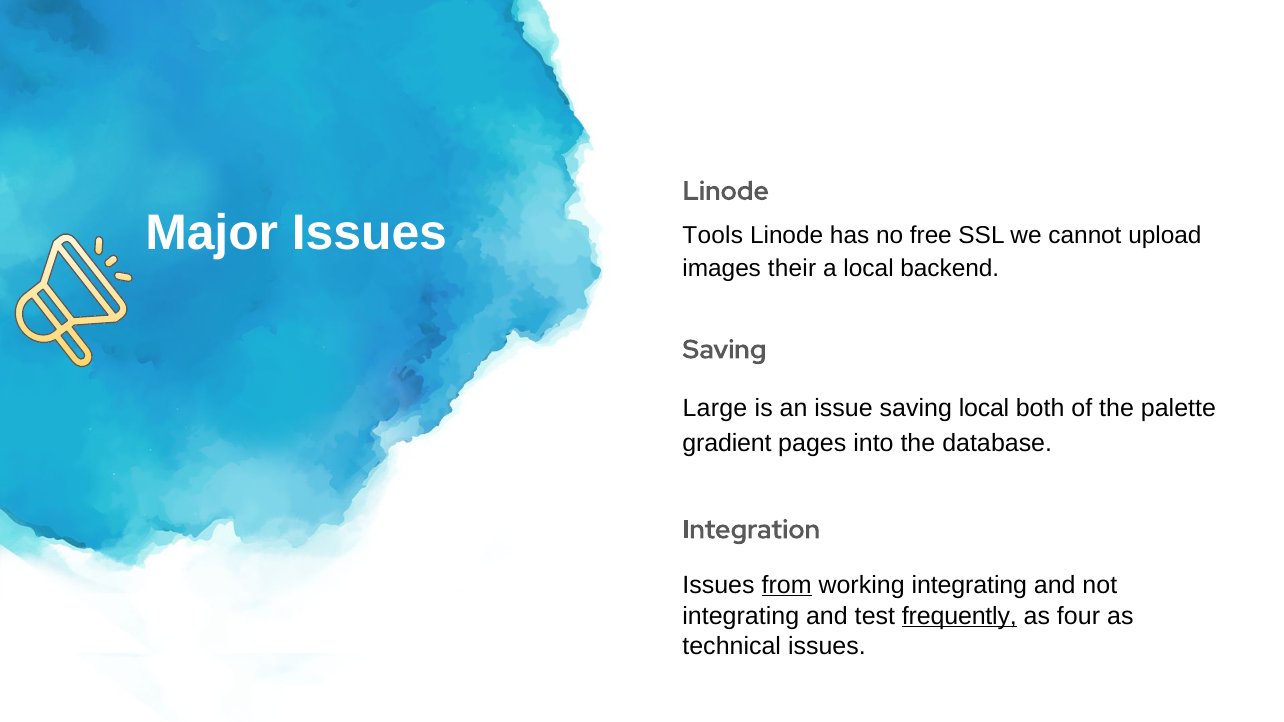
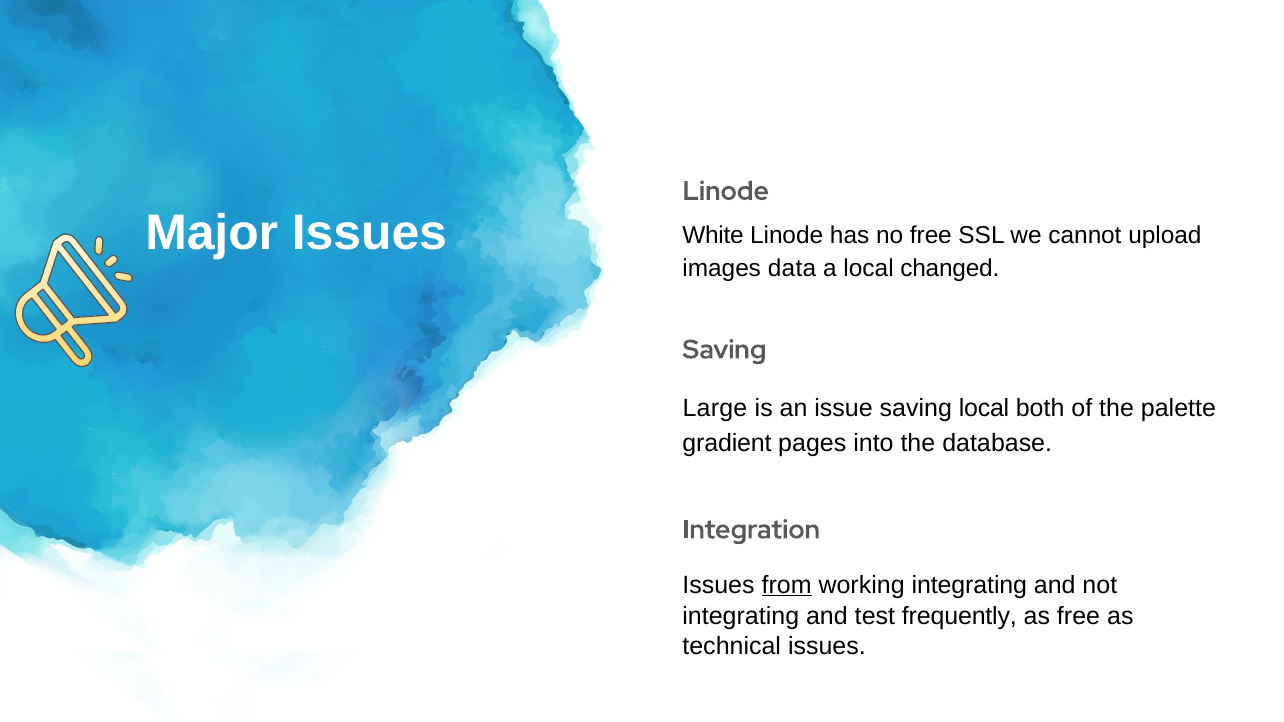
Tools: Tools -> White (713, 235)
their: their -> data (792, 269)
backend: backend -> changed (950, 269)
frequently underline: present -> none (959, 616)
as four: four -> free (1079, 616)
